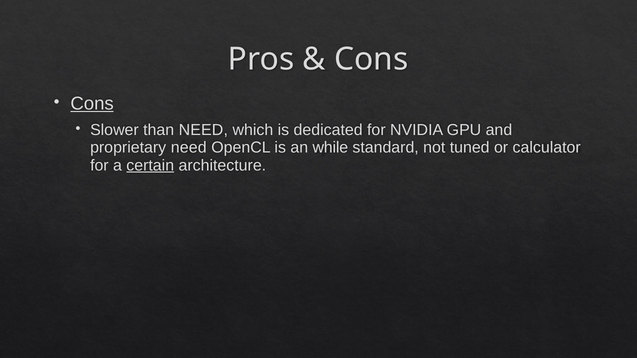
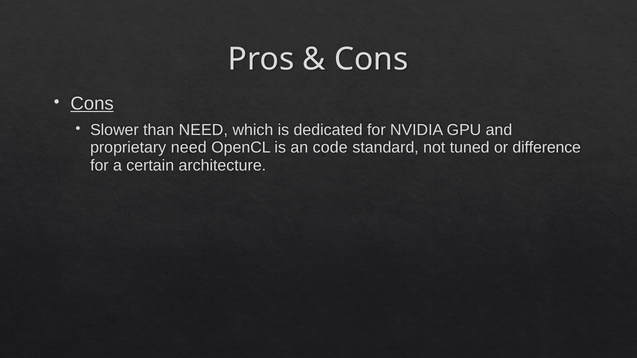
while: while -> code (330, 148)
calculator: calculator -> difference (547, 148)
certain underline: present -> none (150, 165)
